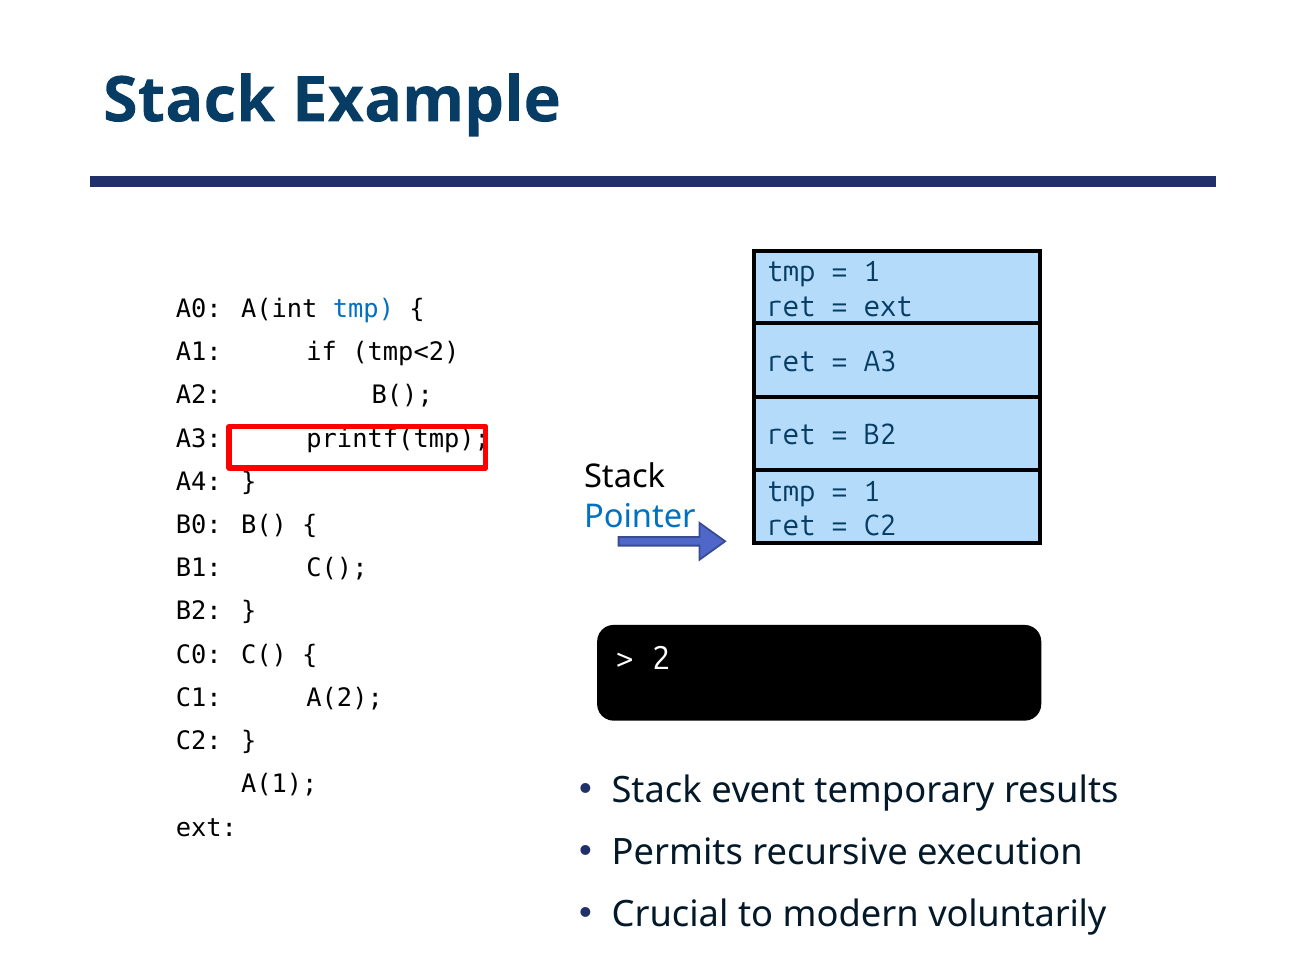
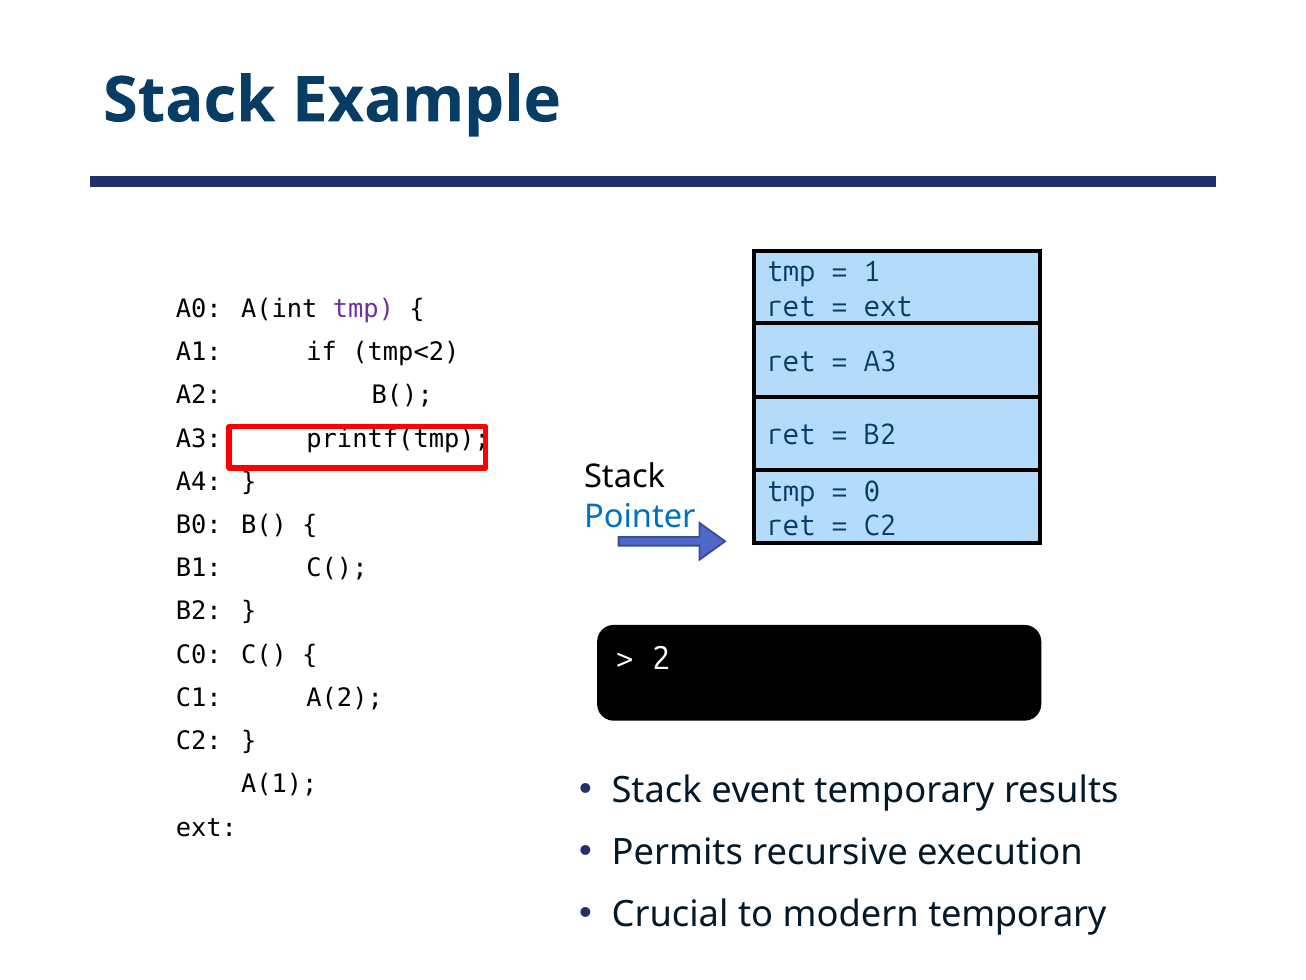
tmp colour: blue -> purple (363, 309)
1: 1 -> 0 (872, 491)
modern voluntarily: voluntarily -> temporary (1017, 914)
